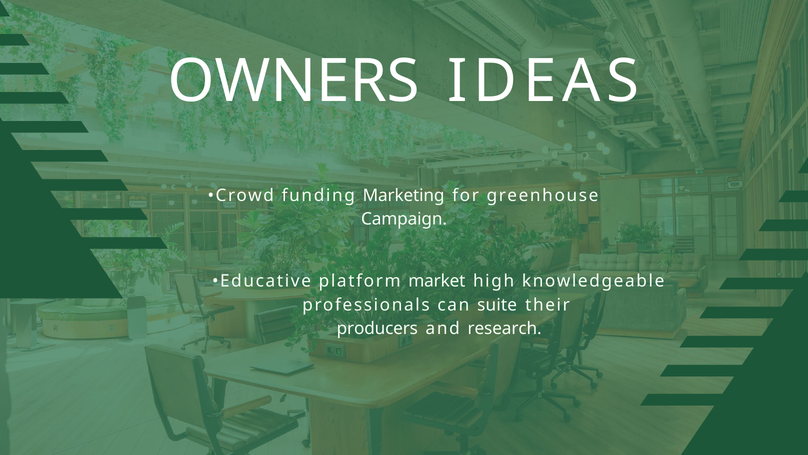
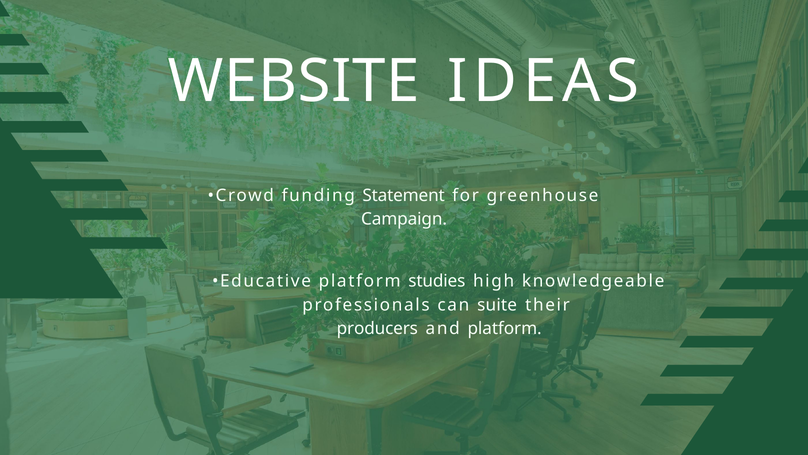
OWNERS: OWNERS -> WEBSITE (294, 81)
Marketing: Marketing -> Statement (404, 195)
market: market -> studies (437, 281)
and research: research -> platform (505, 328)
